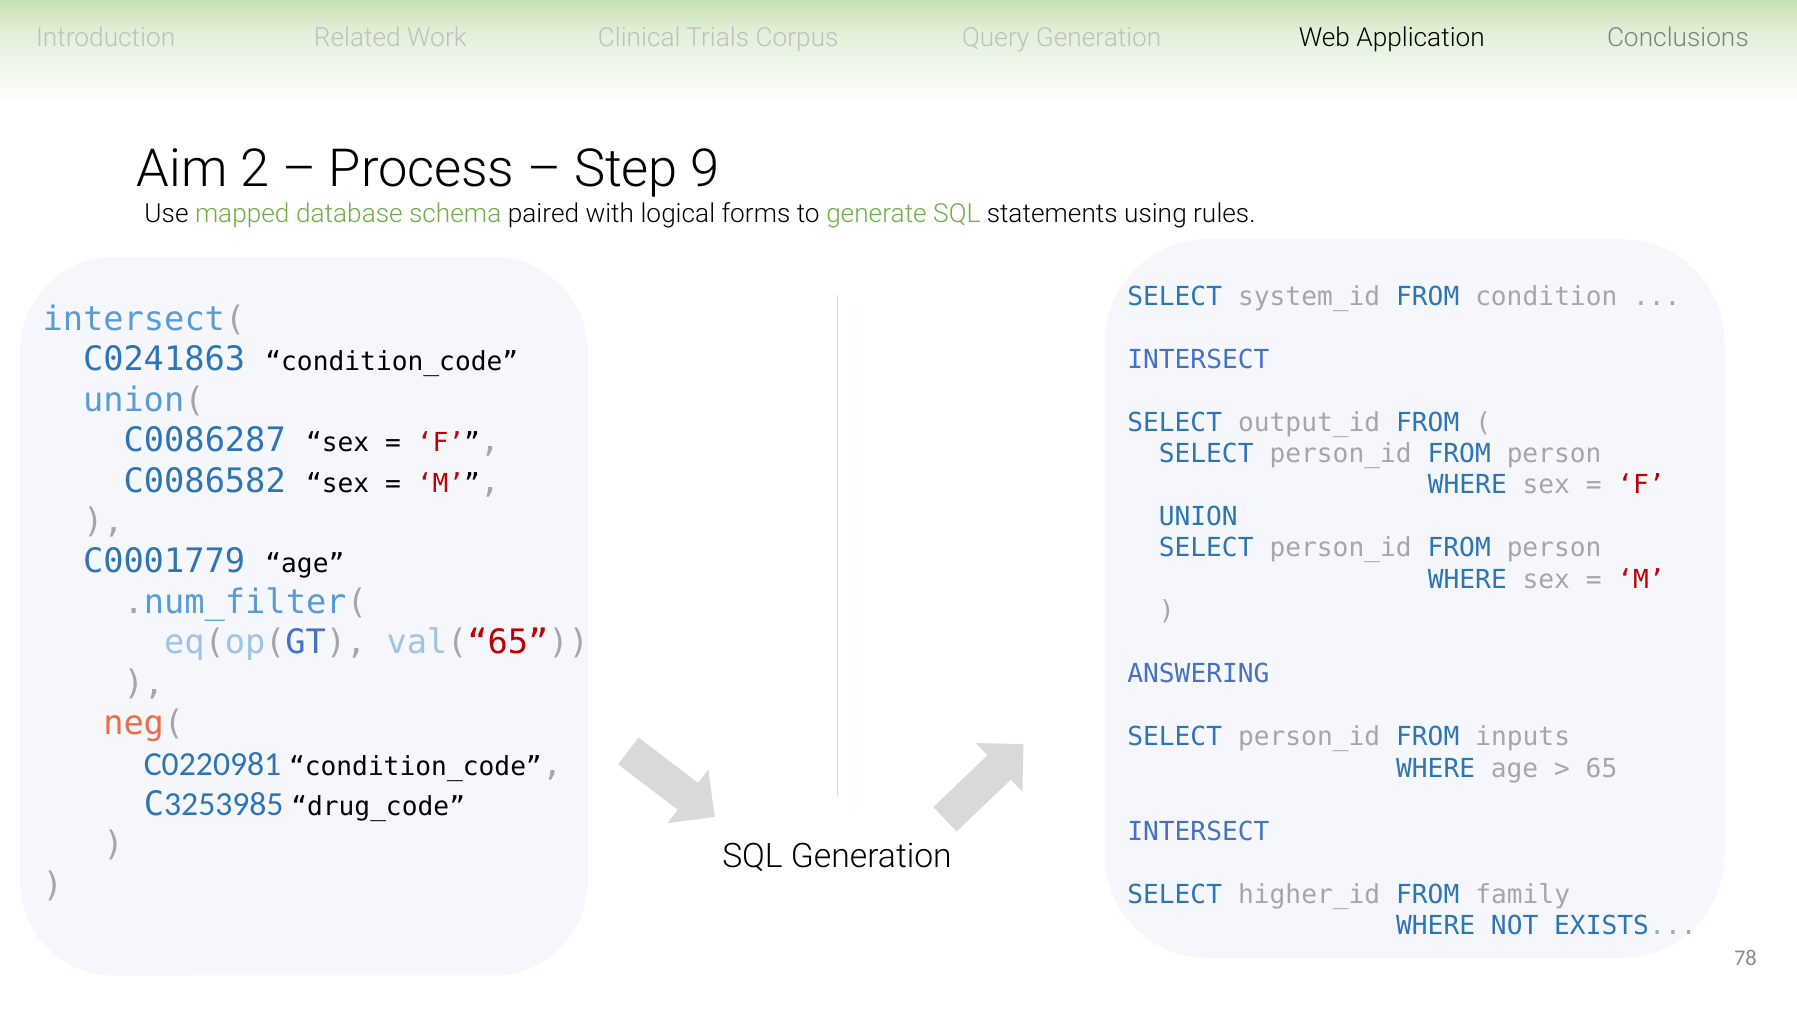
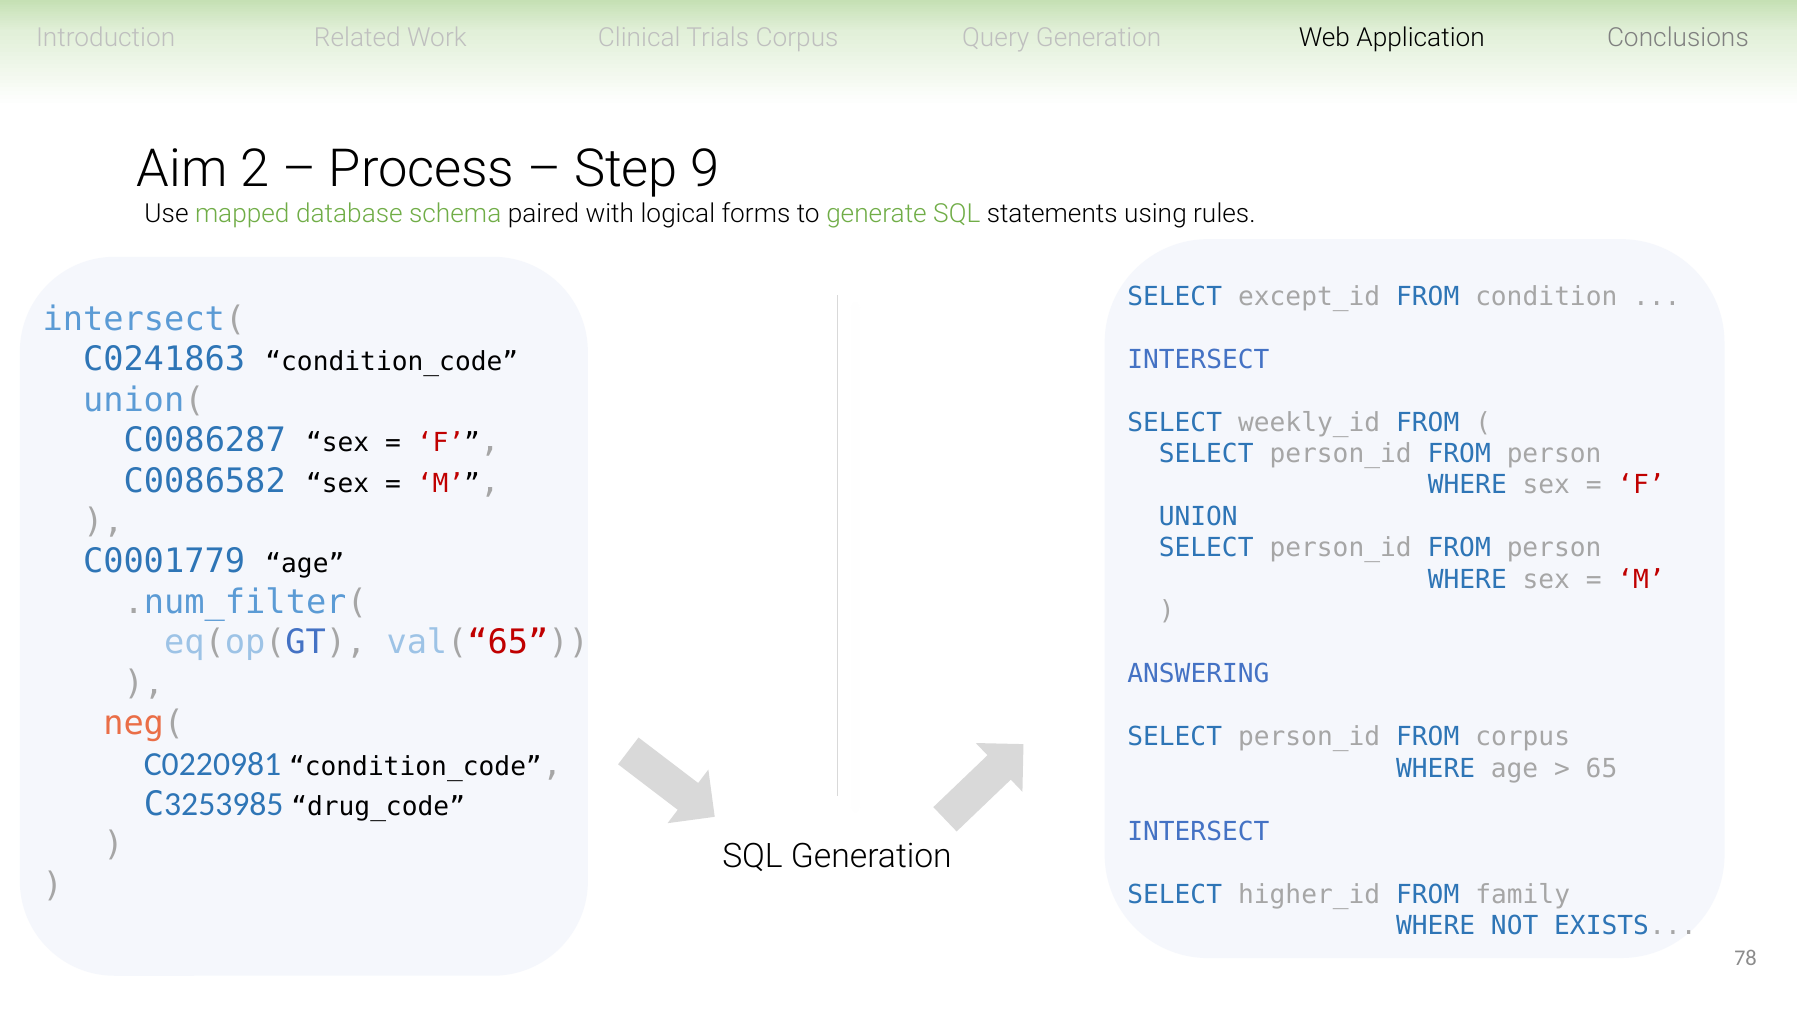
system_id: system_id -> except_id (1309, 296)
output_id: output_id -> weekly_id (1309, 422)
FROM inputs: inputs -> corpus (1523, 737)
